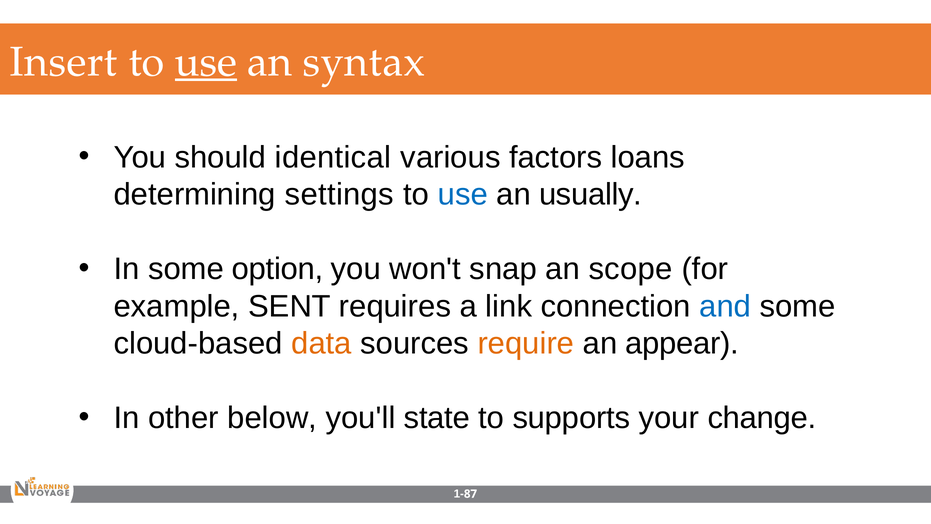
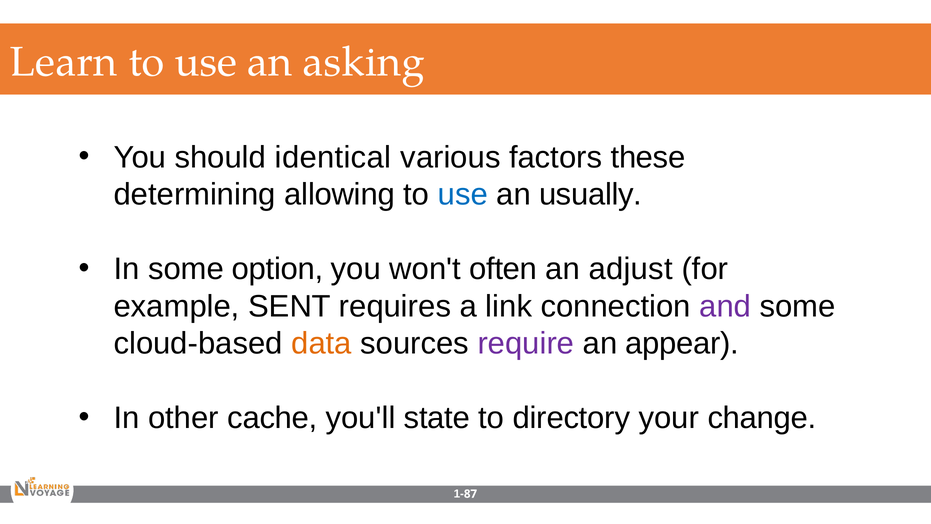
Insert: Insert -> Learn (64, 62)
use underline: present -> none (206, 62)
syntax: syntax -> asking (364, 62)
loans: loans -> these (648, 157)
settings: settings -> allowing (340, 195)
snap: snap -> often (503, 269)
scope: scope -> adjust (631, 269)
and colour: blue -> purple (725, 306)
require colour: orange -> purple (526, 343)
below: below -> cache (272, 418)
supports: supports -> directory (571, 418)
